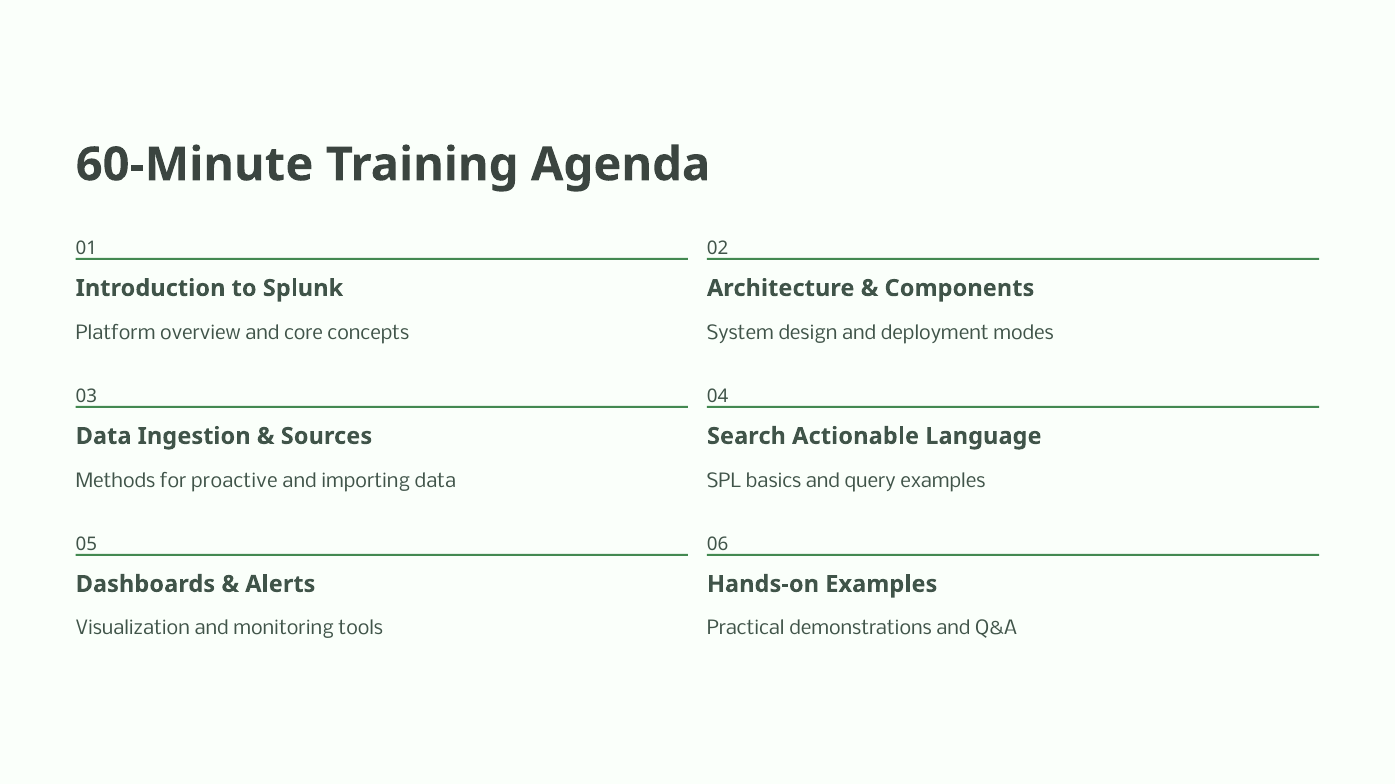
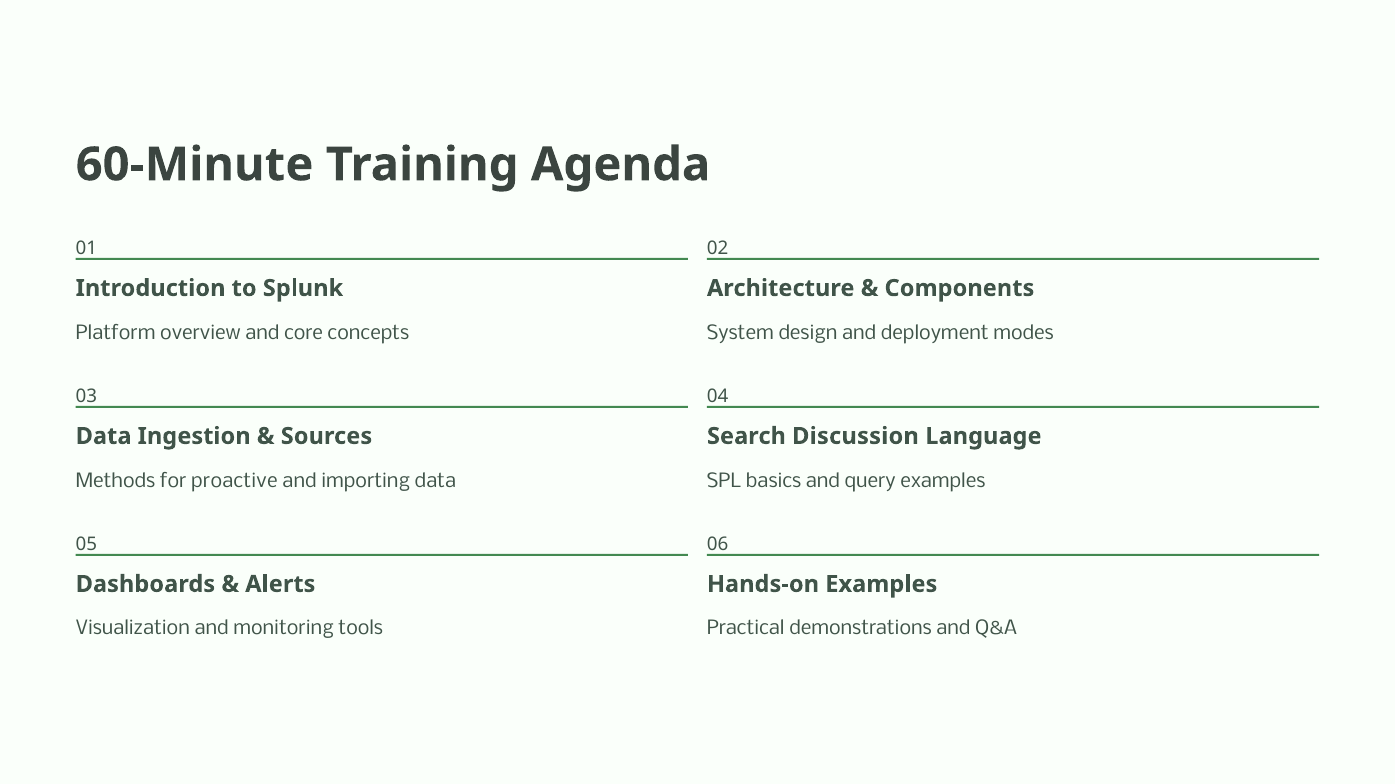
Actionable: Actionable -> Discussion (855, 437)
